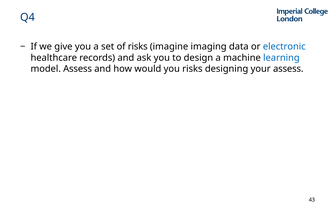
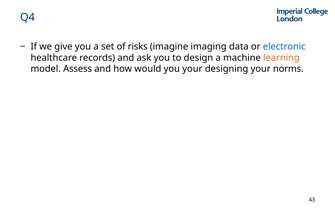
learning colour: blue -> orange (281, 58)
you risks: risks -> your (192, 69)
your assess: assess -> norms (288, 69)
